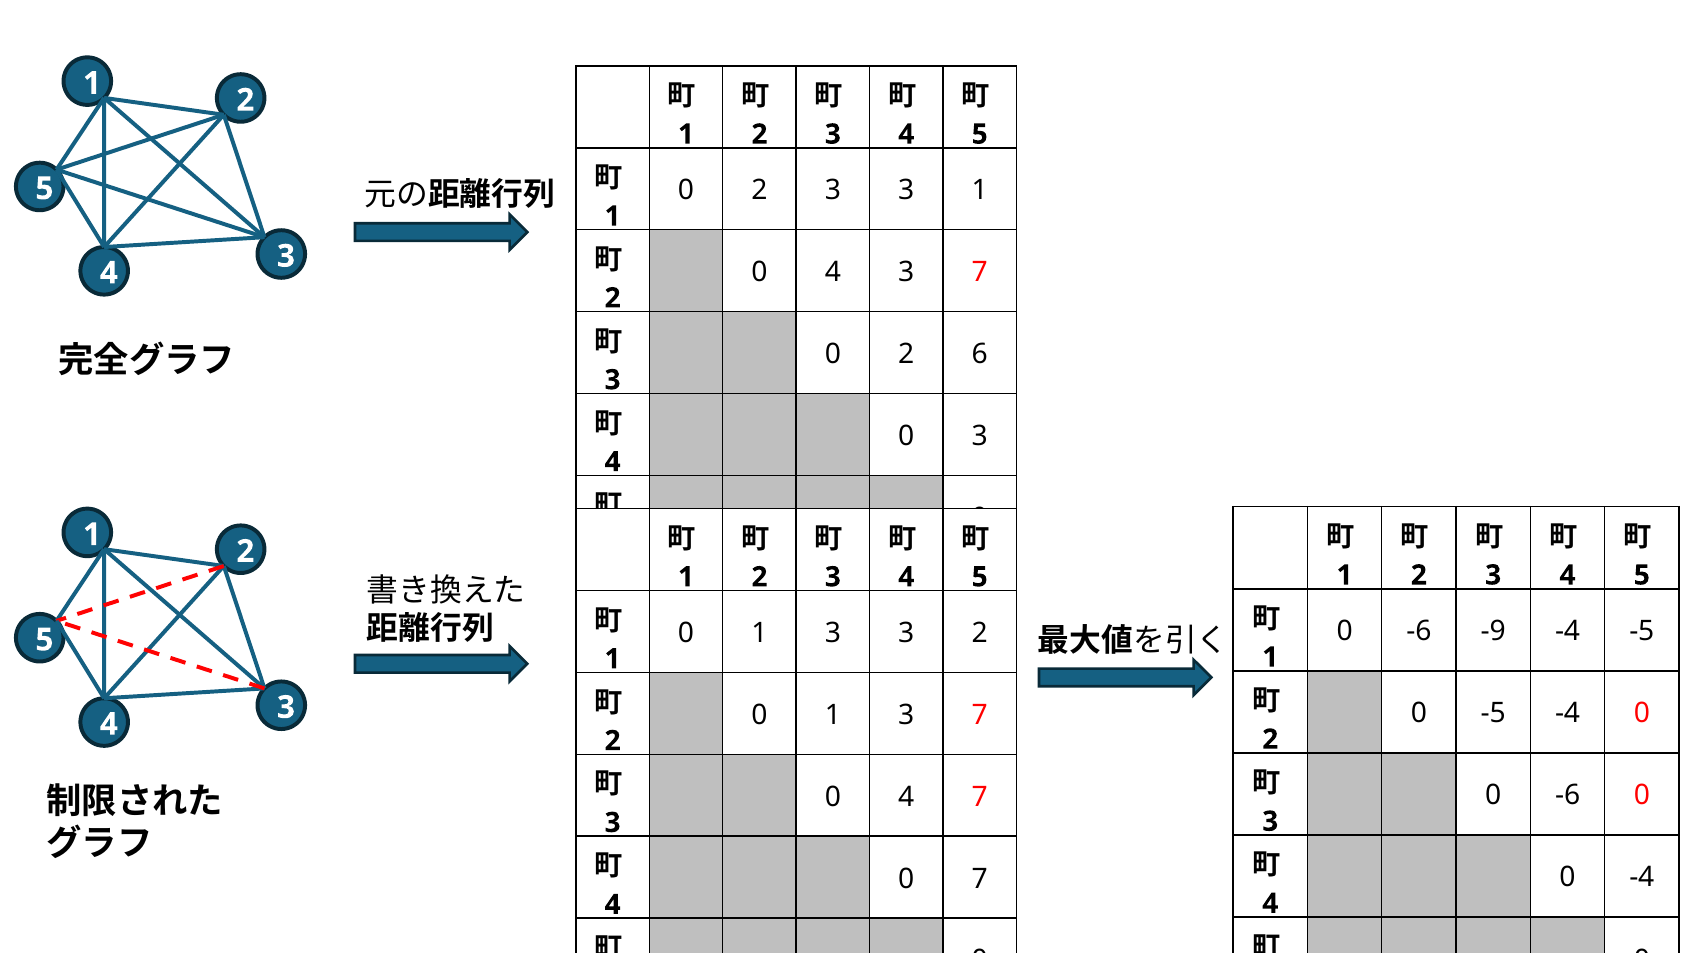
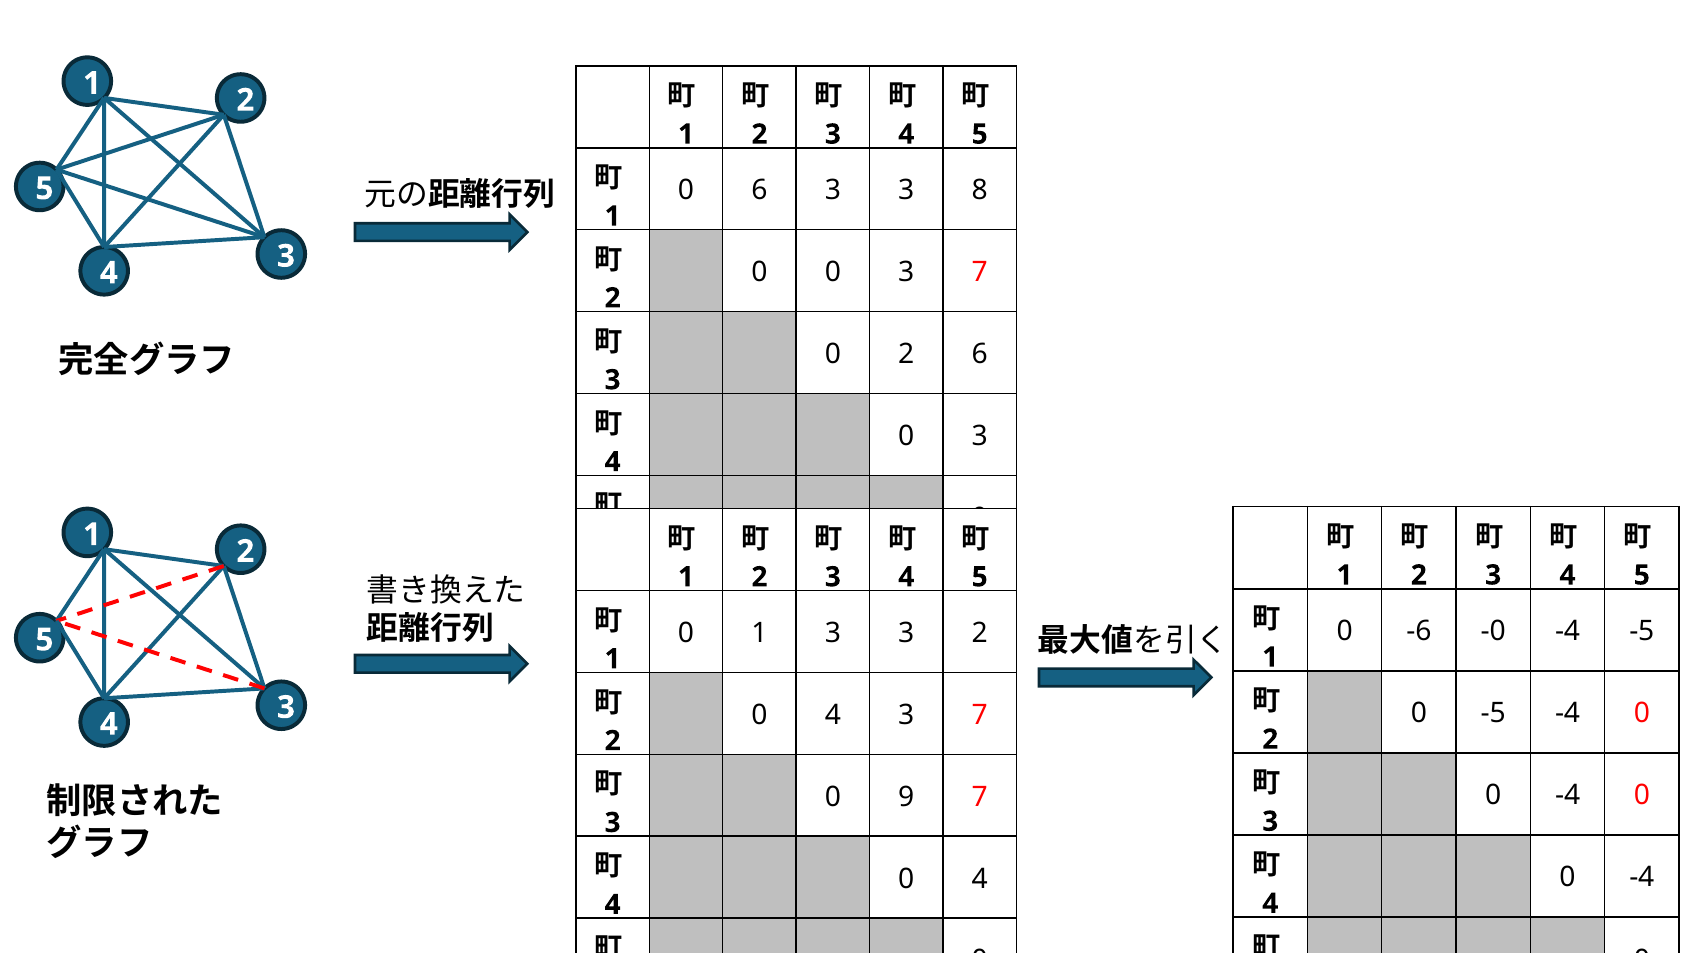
2: 2 -> 6 (759, 190)
3 1: 1 -> 8 (980, 190)
4: 4 -> 0 (833, 272)
-9: -9 -> -0 (1493, 632)
1: 1 -> 4 (833, 715)
-6: -6 -> -4 (1568, 796)
4: 4 -> 9 (906, 797)
7: 7 -> 4 (980, 879)
